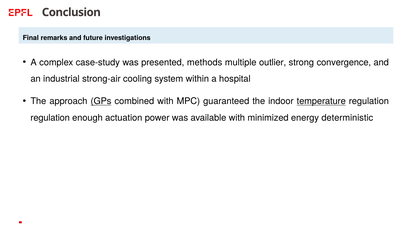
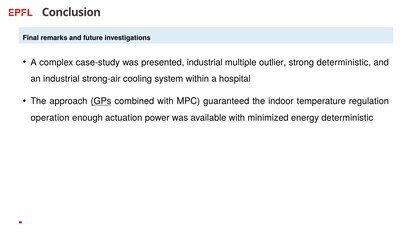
presented methods: methods -> industrial (205, 62)
strong convergence: convergence -> deterministic (344, 62)
temperature underline: present -> none (321, 101)
regulation: regulation -> operation (50, 118)
